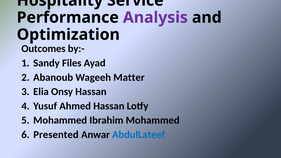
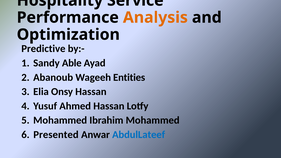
Analysis colour: purple -> orange (155, 18)
Outcomes: Outcomes -> Predictive (43, 49)
Files: Files -> Able (72, 63)
Matter: Matter -> Entities (129, 77)
